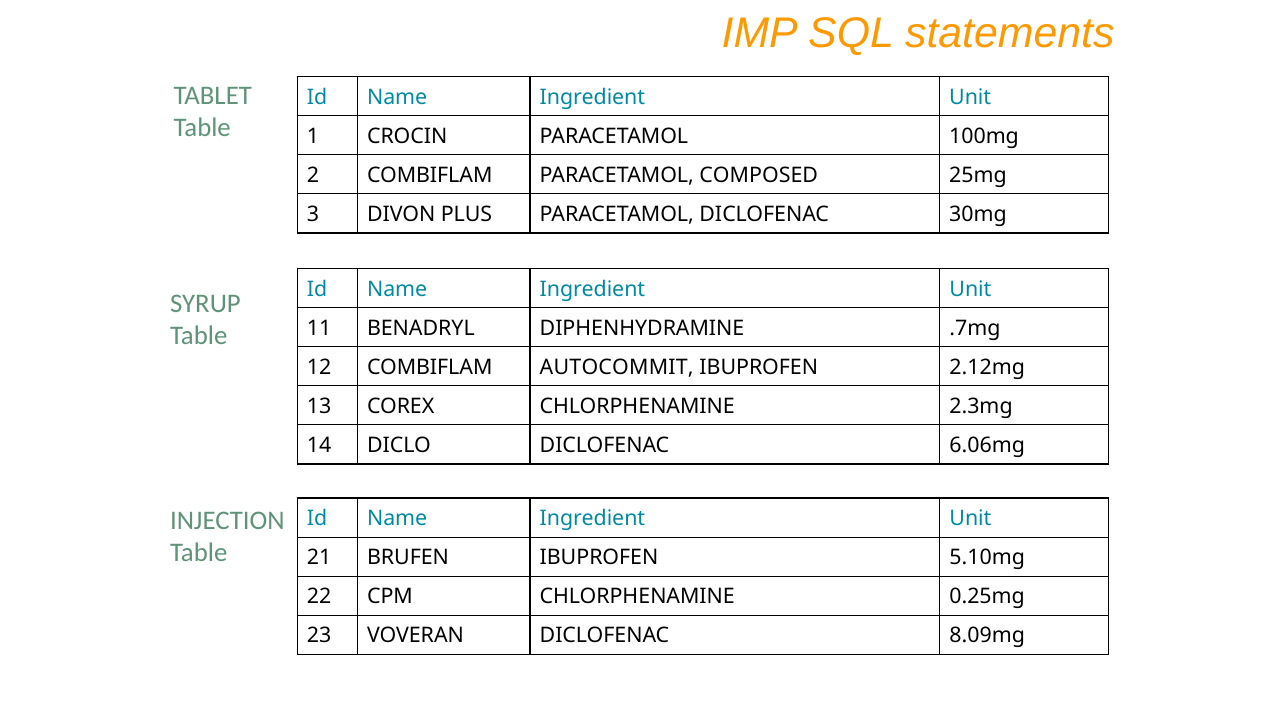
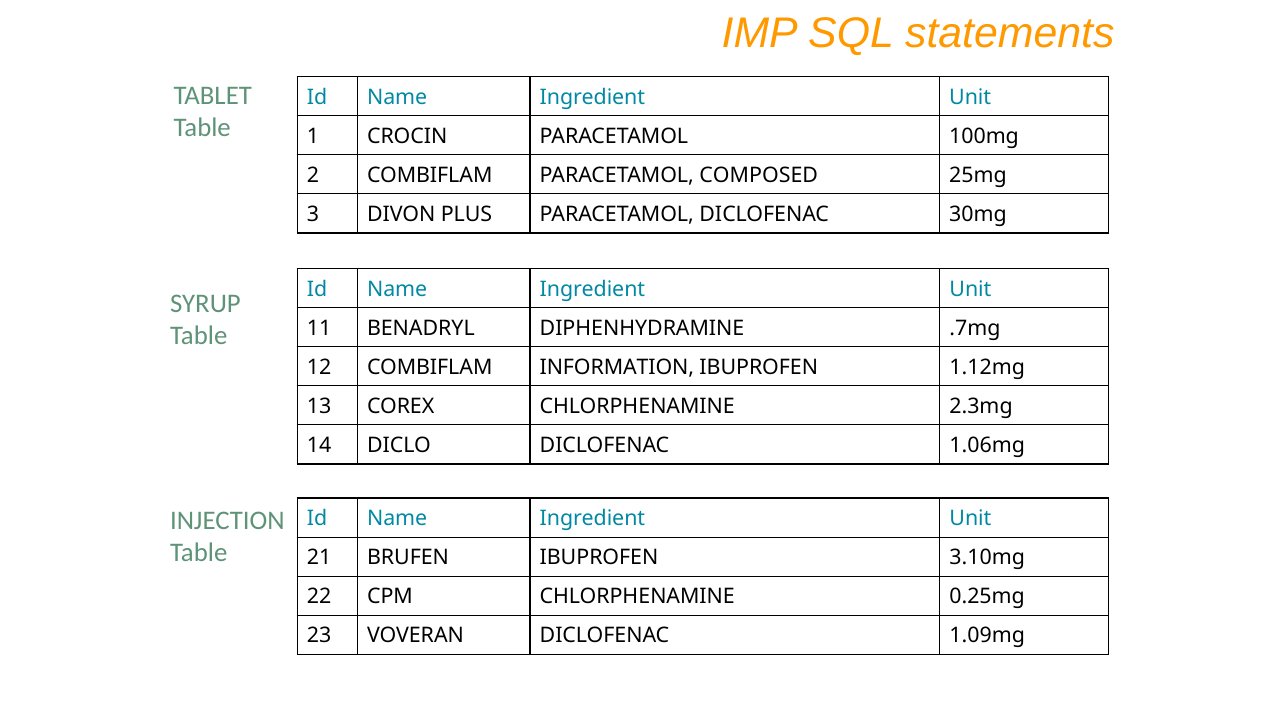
AUTOCOMMIT: AUTOCOMMIT -> INFORMATION (617, 367)
2.12mg: 2.12mg -> 1.12mg (987, 367)
6.06mg: 6.06mg -> 1.06mg (987, 445)
5.10mg: 5.10mg -> 3.10mg (987, 558)
8.09mg: 8.09mg -> 1.09mg (987, 636)
